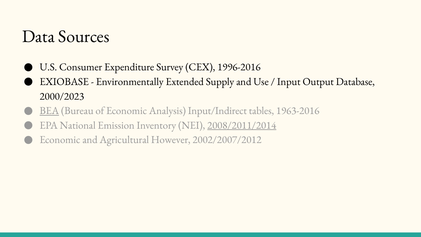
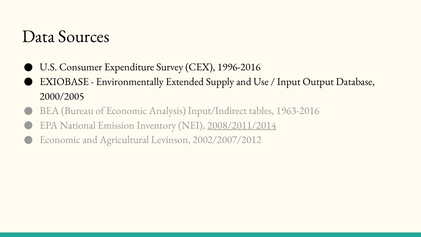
2000/2023: 2000/2023 -> 2000/2005 (62, 96)
BEA underline: present -> none (49, 111)
However: However -> Levinson (171, 140)
